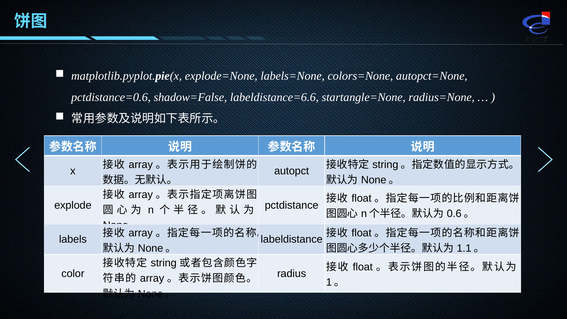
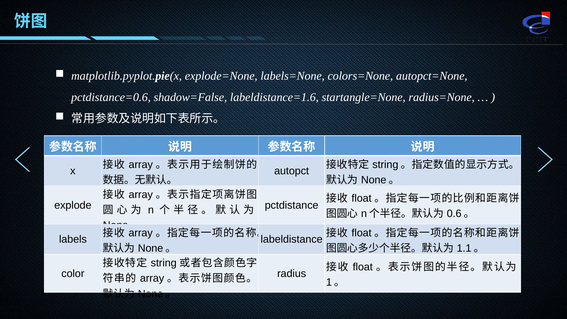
labeldistance=6.6: labeldistance=6.6 -> labeldistance=1.6 (274, 97)
